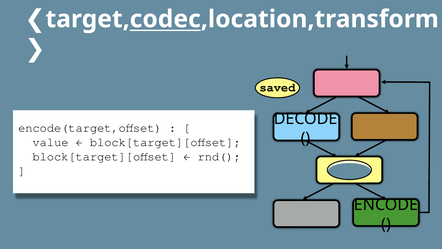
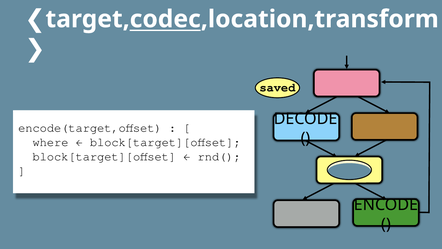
value: value -> where (51, 142)
